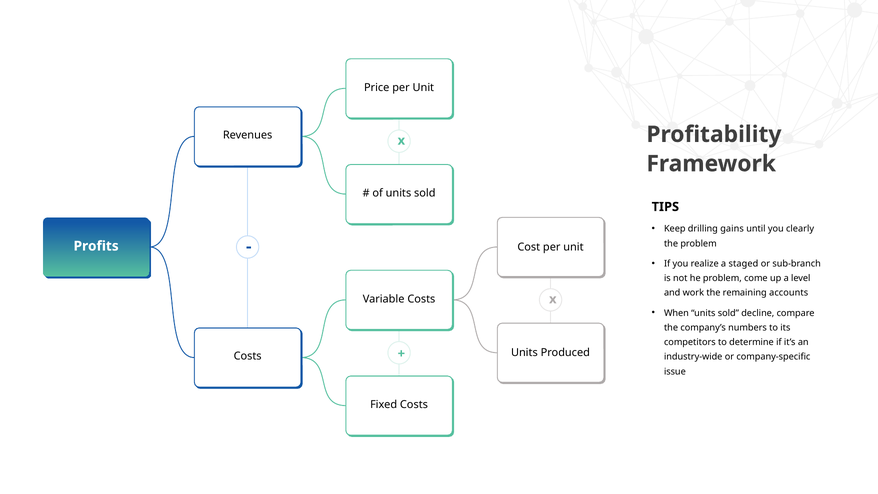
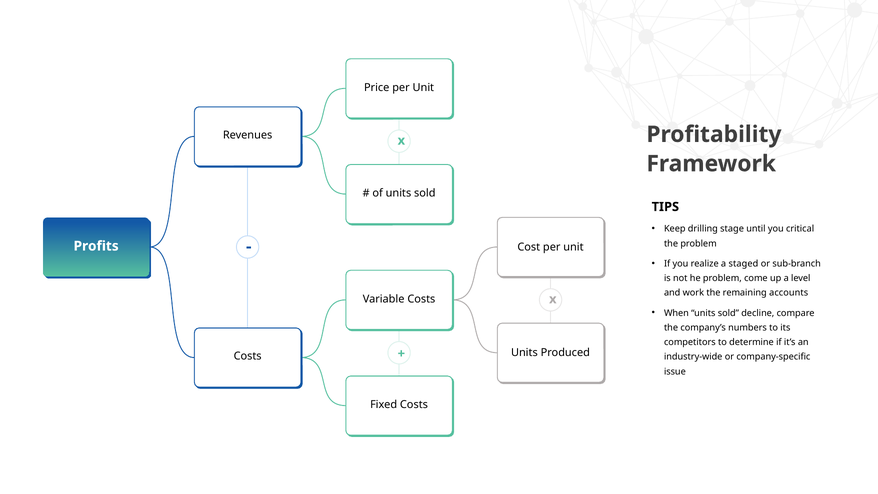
gains: gains -> stage (732, 229)
clearly: clearly -> critical (800, 229)
